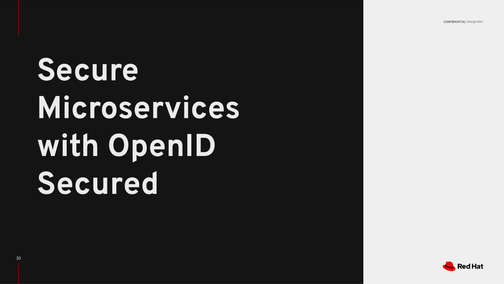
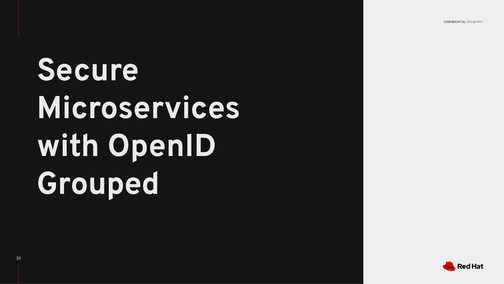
Secured: Secured -> Grouped (98, 183)
